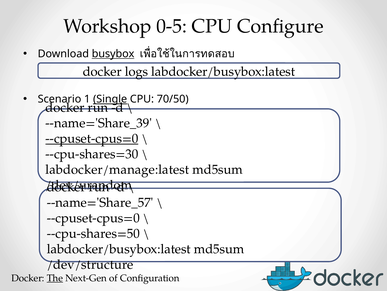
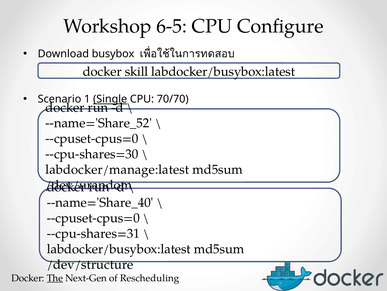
0-5: 0-5 -> 6-5 (172, 26)
busybox underline: present -> none (113, 54)
logs: logs -> skill (136, 71)
70/50: 70/50 -> 70/70 (173, 99)
--name='Share_39: --name='Share_39 -> --name='Share_52 (99, 123)
--cpuset-cpus=0 underline: present -> none (92, 138)
--name='Share_57: --name='Share_57 -> --name='Share_40 (100, 202)
--cpu-shares=50: --cpu-shares=50 -> --cpu-shares=31 (93, 233)
Configuration: Configuration -> Rescheduling (150, 277)
